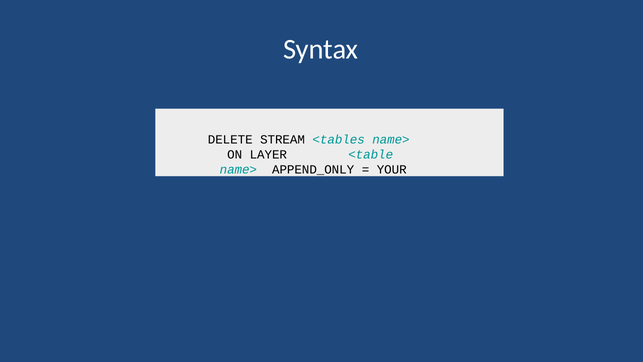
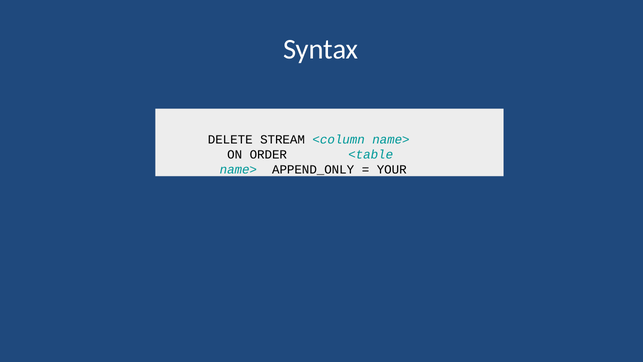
<tables: <tables -> <column (339, 139)
LAYER: LAYER -> ORDER (268, 154)
